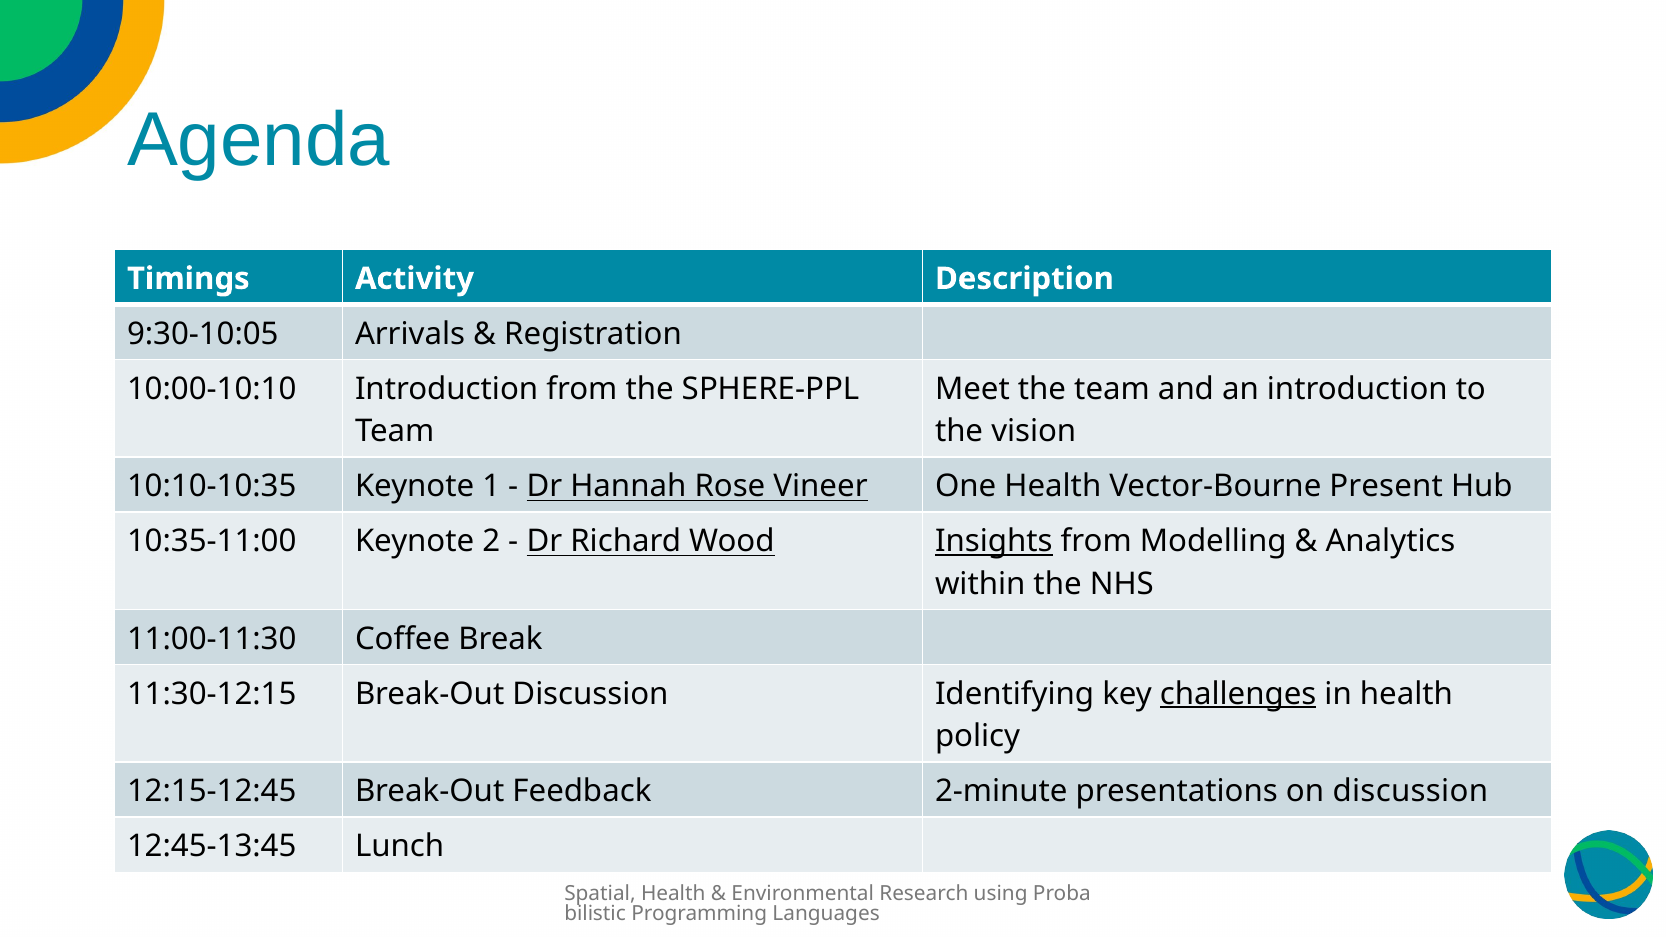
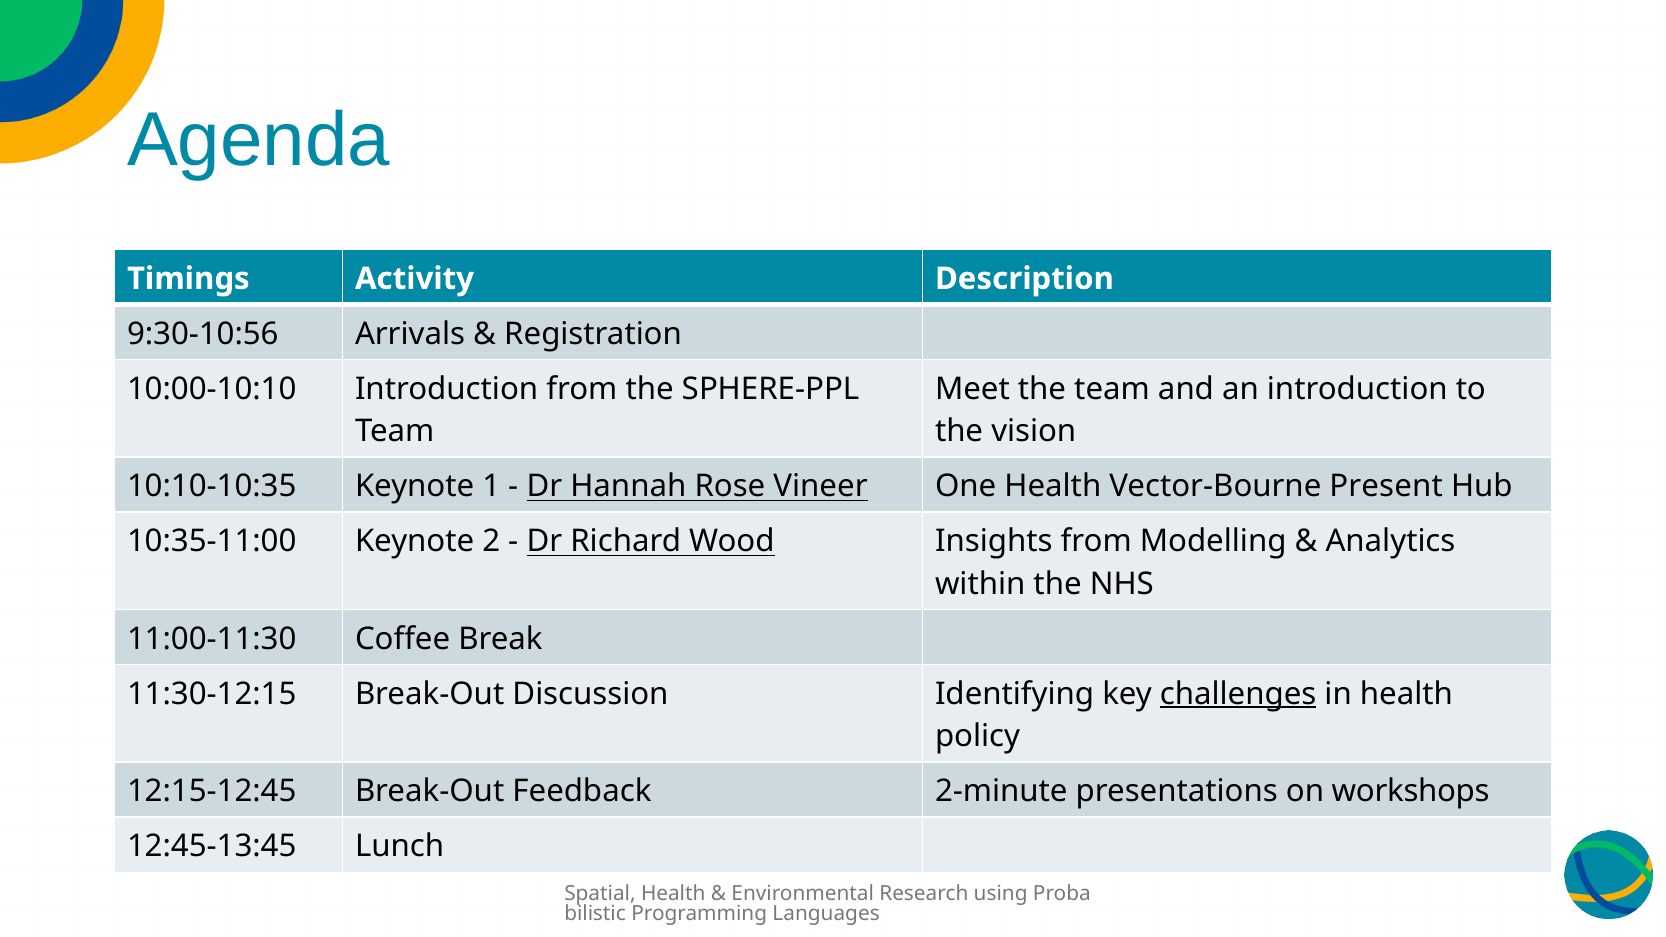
9:30-10:05: 9:30-10:05 -> 9:30-10:56 (203, 334)
Insights underline: present -> none (994, 541)
on discussion: discussion -> workshops (1411, 792)
